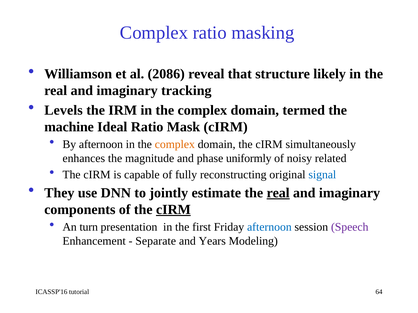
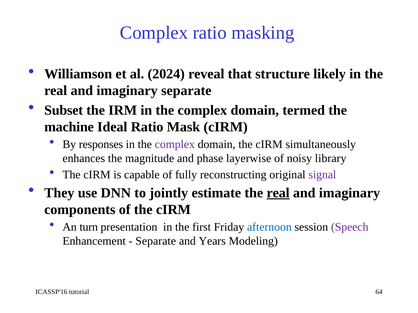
2086: 2086 -> 2024 (166, 74)
imaginary tracking: tracking -> separate (186, 91)
Levels: Levels -> Subset (64, 110)
By afternoon: afternoon -> responses (101, 145)
complex colour: orange -> purple (175, 145)
uniformly: uniformly -> layerwise (249, 159)
related: related -> library (331, 159)
signal colour: blue -> purple (322, 175)
cIRM underline: present -> none (173, 210)
